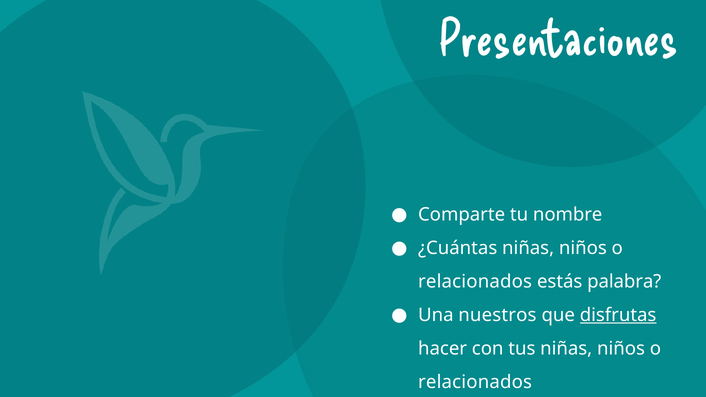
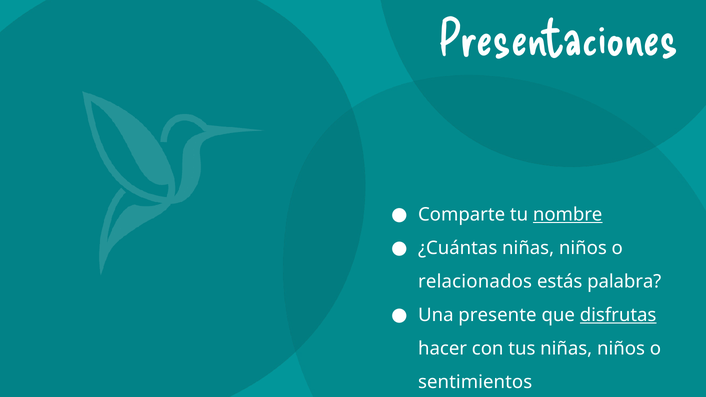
nombre underline: none -> present (568, 214)
nuestros: nuestros -> presente (497, 315)
relacionados: relacionados -> sentimientos (475, 382)
